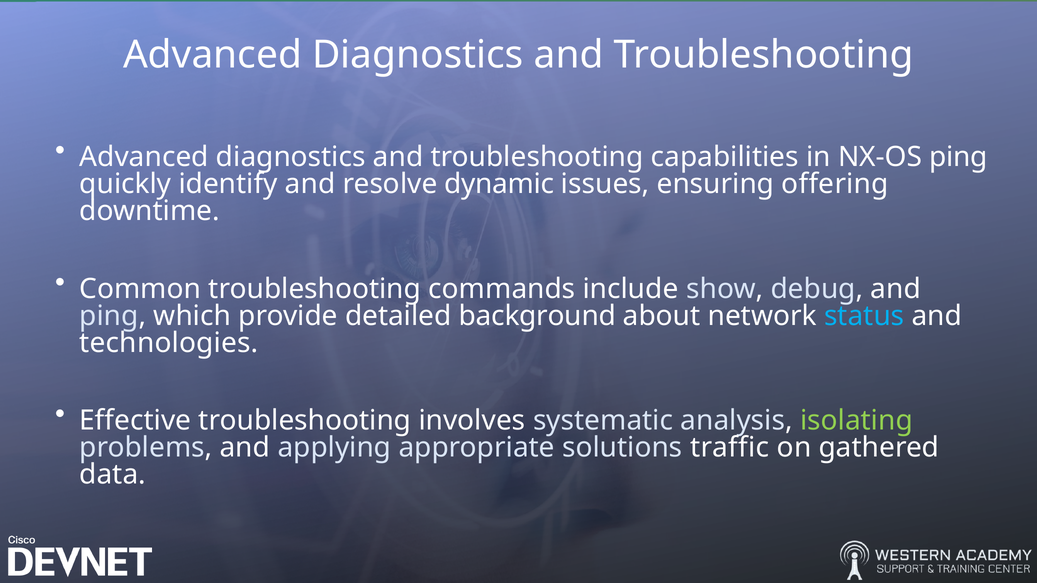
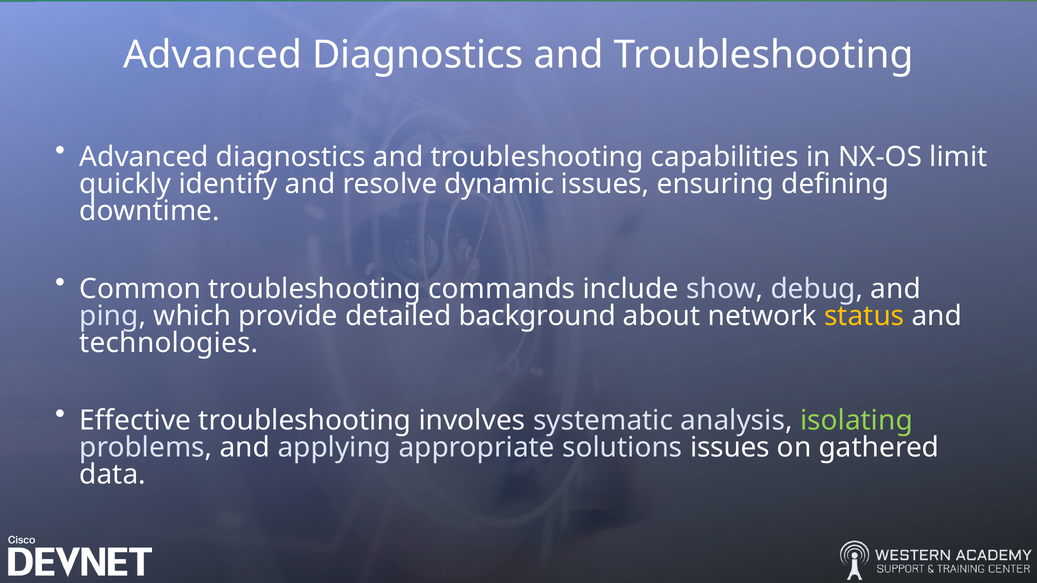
NX-OS ping: ping -> limit (958, 157)
offering: offering -> defining (835, 184)
status colour: light blue -> yellow (864, 316)
solutions traffic: traffic -> issues (730, 448)
